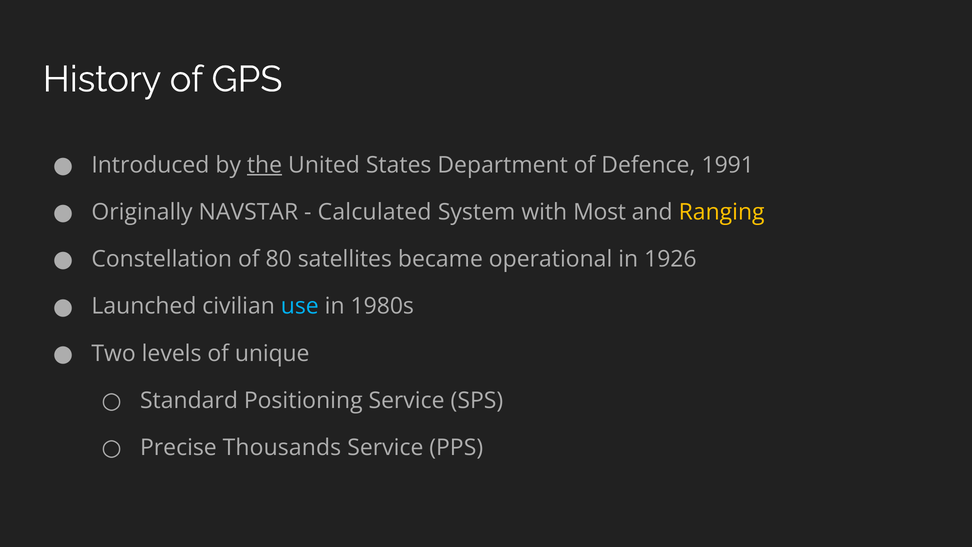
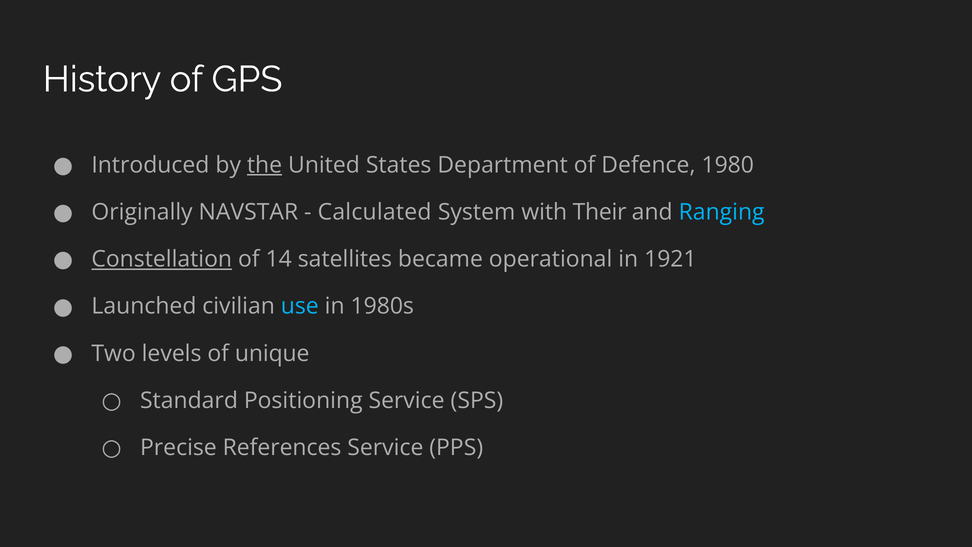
1991: 1991 -> 1980 (728, 165)
Most: Most -> Their (600, 212)
Ranging colour: yellow -> light blue (722, 212)
Constellation underline: none -> present (162, 259)
80: 80 -> 14 (279, 259)
1926: 1926 -> 1921 (670, 259)
Thousands: Thousands -> References (282, 448)
